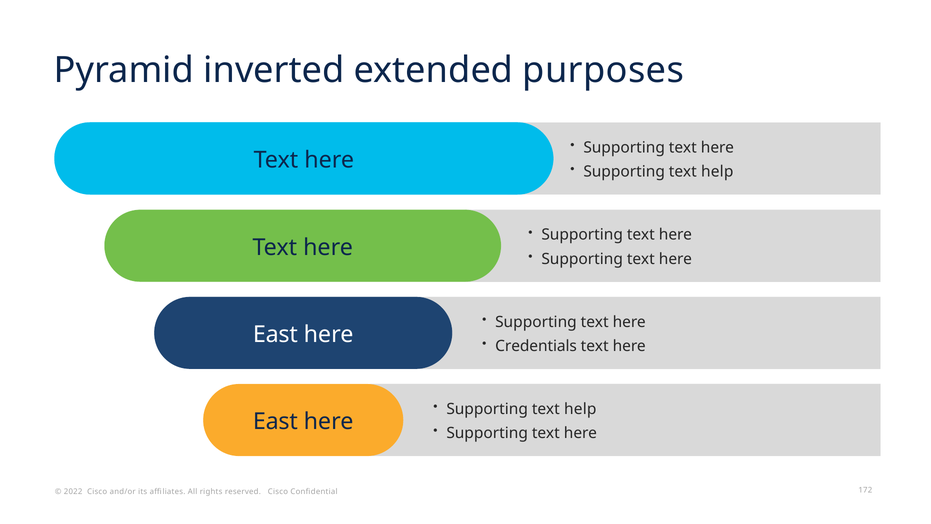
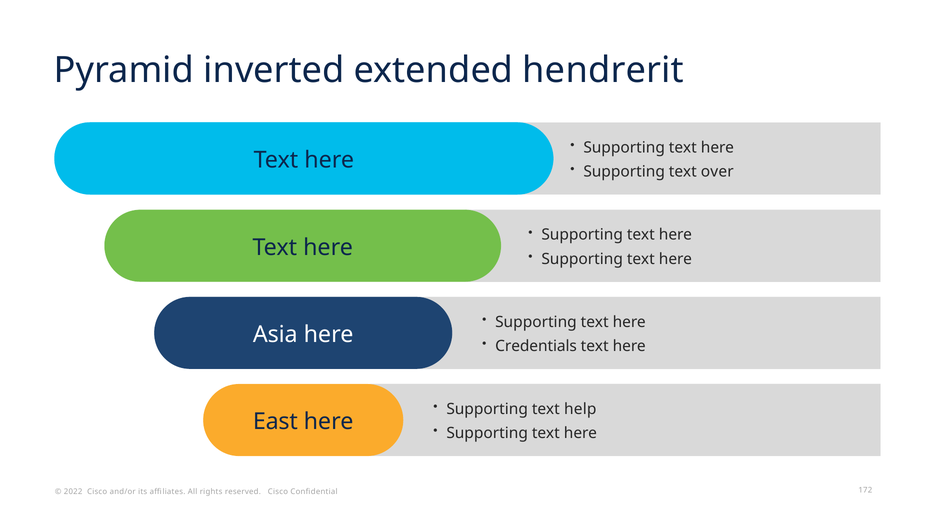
purposes: purposes -> hendrerit (603, 70)
help: help -> over (717, 172)
East: East -> Asia (275, 334)
